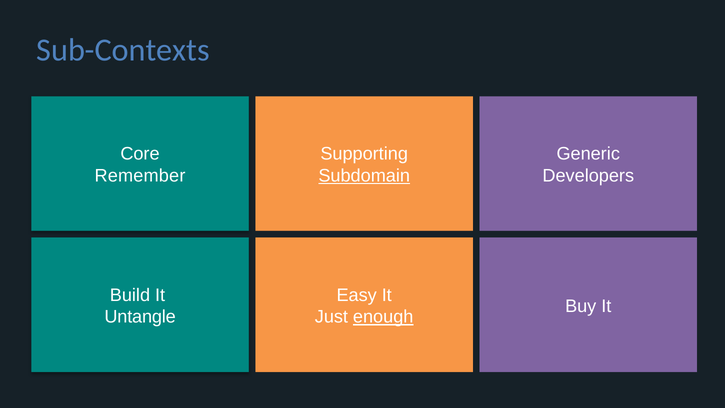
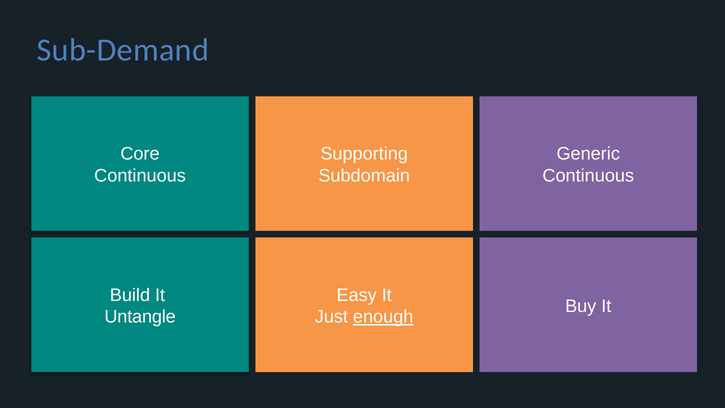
Sub-Contexts: Sub-Contexts -> Sub-Demand (123, 50)
Remember: Remember -> Continuous (140, 176)
Subdomain underline: present -> none (364, 176)
Developers: Developers -> Continuous (588, 176)
